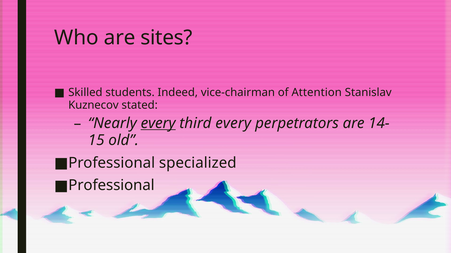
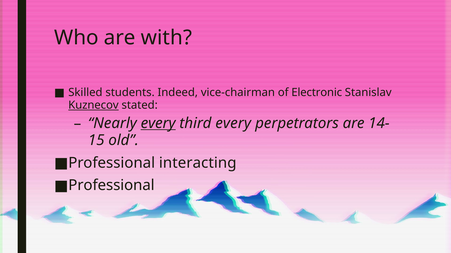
sites: sites -> with (166, 38)
Attention: Attention -> Electronic (317, 93)
Kuznecov underline: none -> present (93, 105)
specialized: specialized -> interacting (198, 163)
